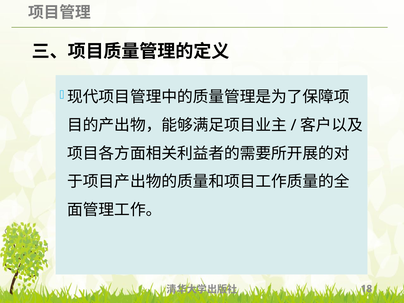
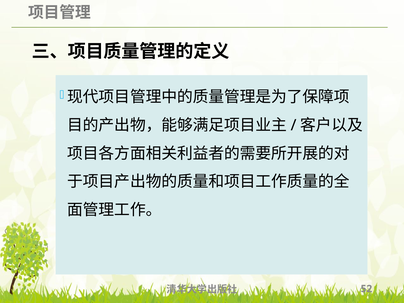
18: 18 -> 52 (366, 289)
